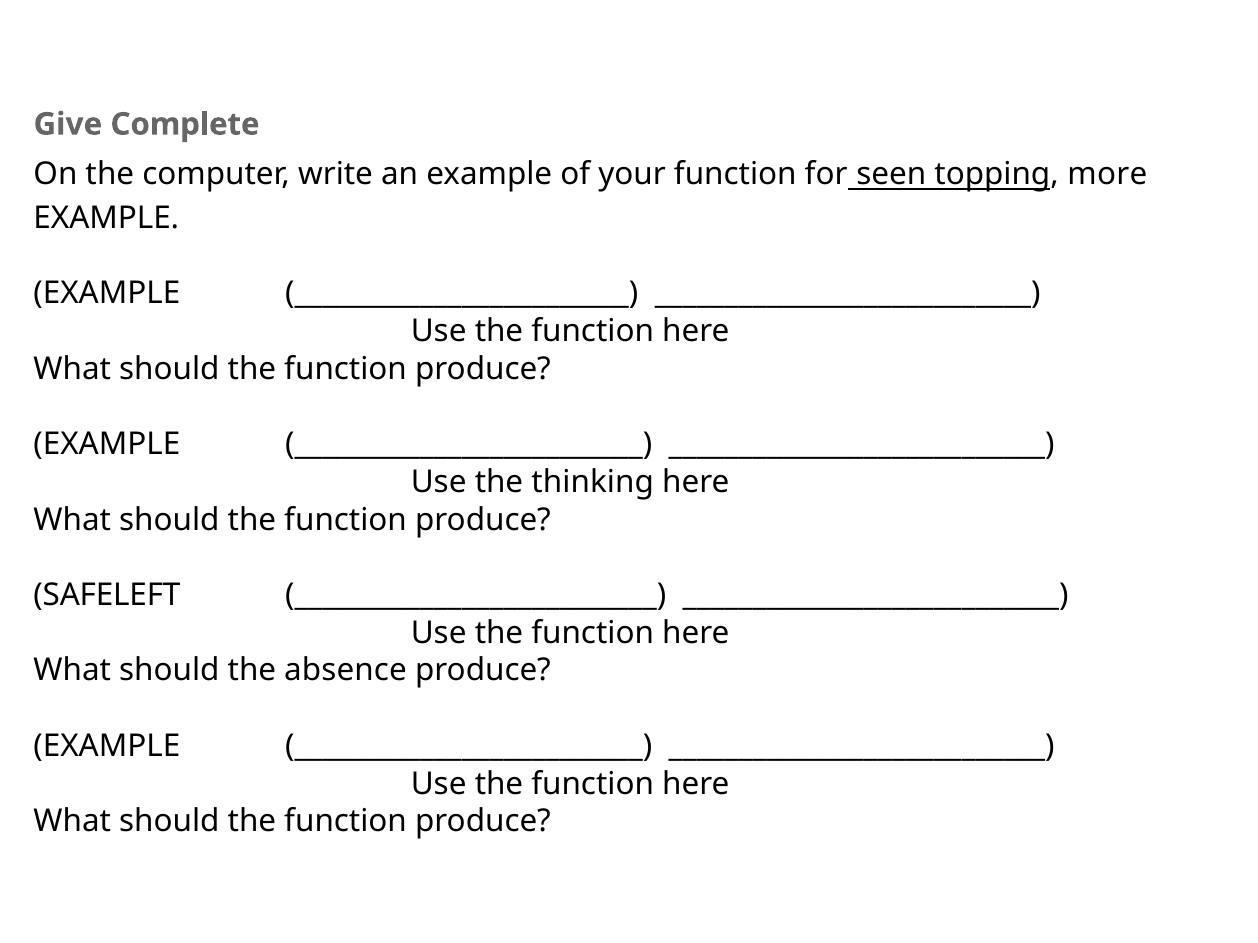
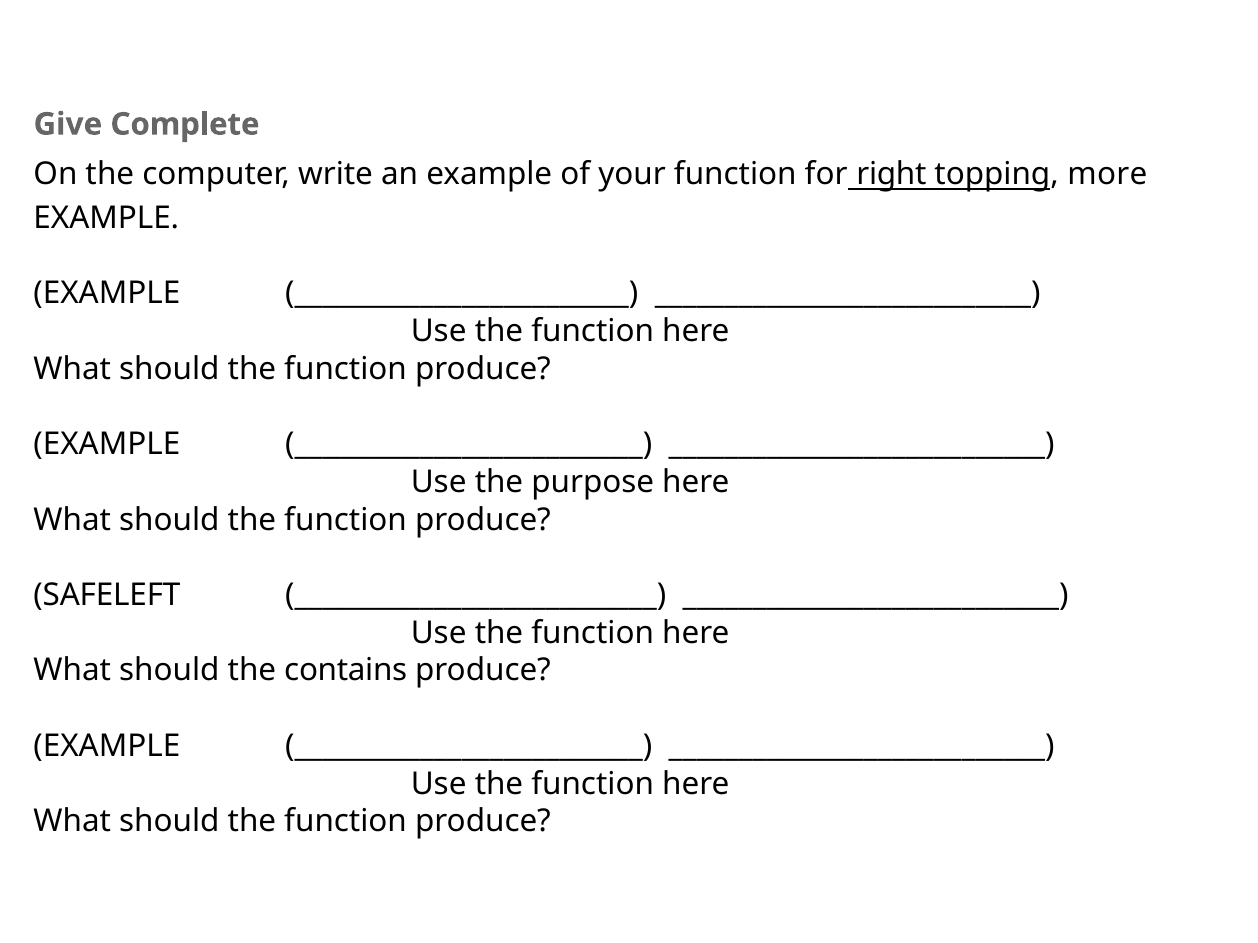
seen: seen -> right (891, 175)
thinking: thinking -> purpose (593, 482)
absence: absence -> contains (346, 671)
